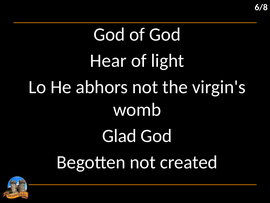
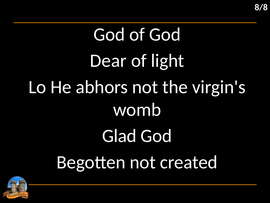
6/8: 6/8 -> 8/8 (261, 7)
Hear: Hear -> Dear (108, 61)
